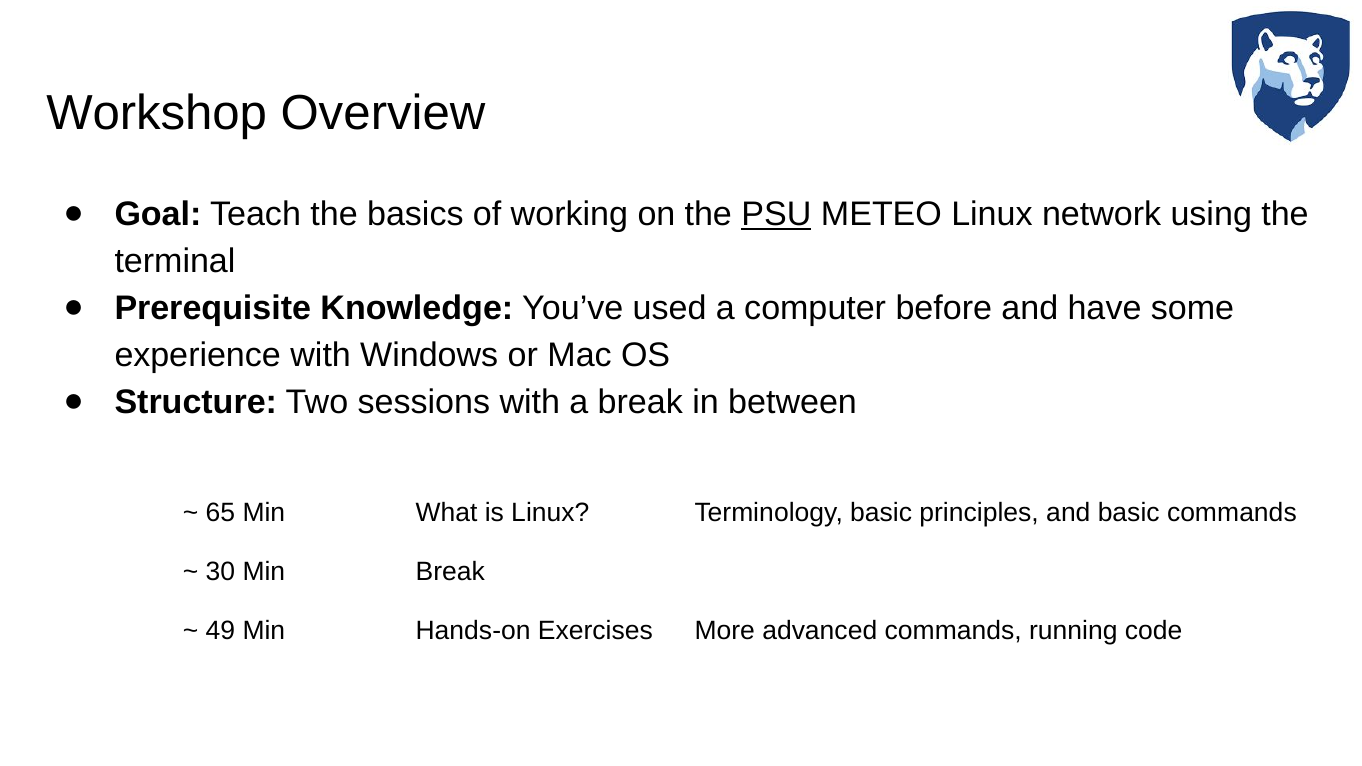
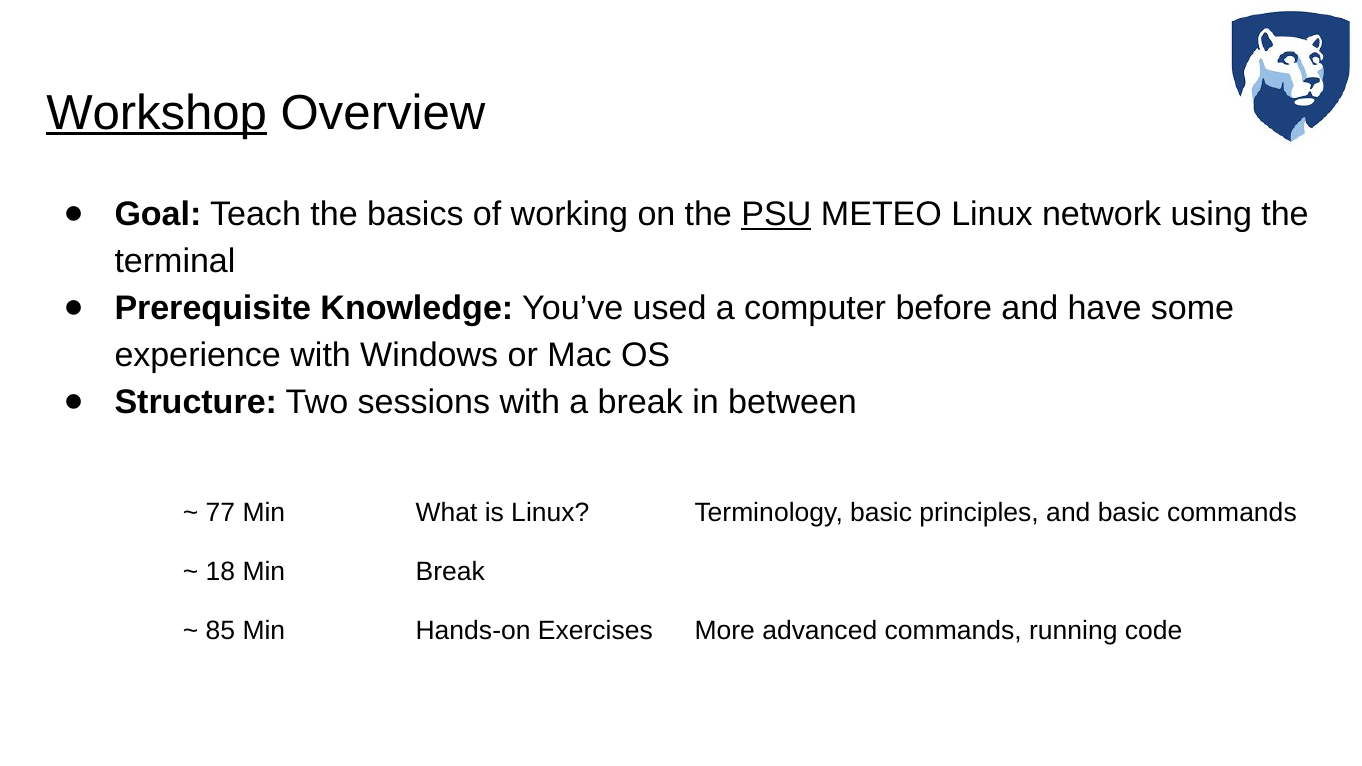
Workshop underline: none -> present (157, 113)
65: 65 -> 77 (220, 512)
30: 30 -> 18 (220, 571)
49: 49 -> 85 (220, 630)
